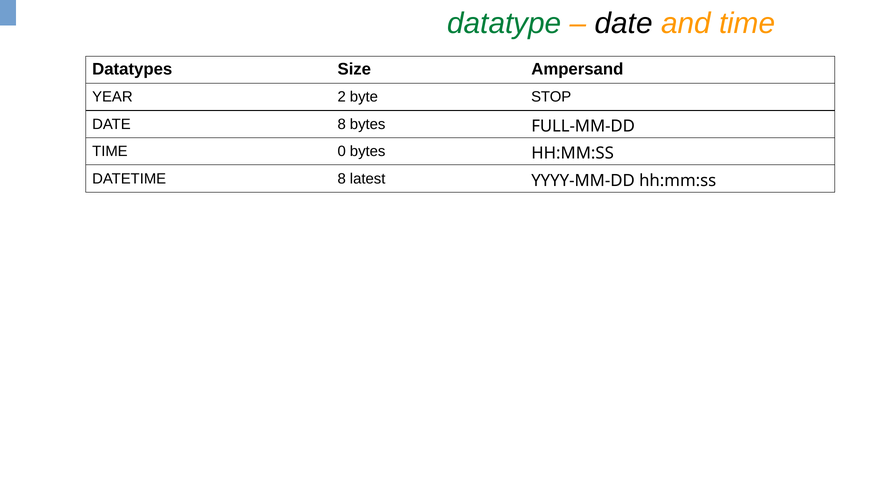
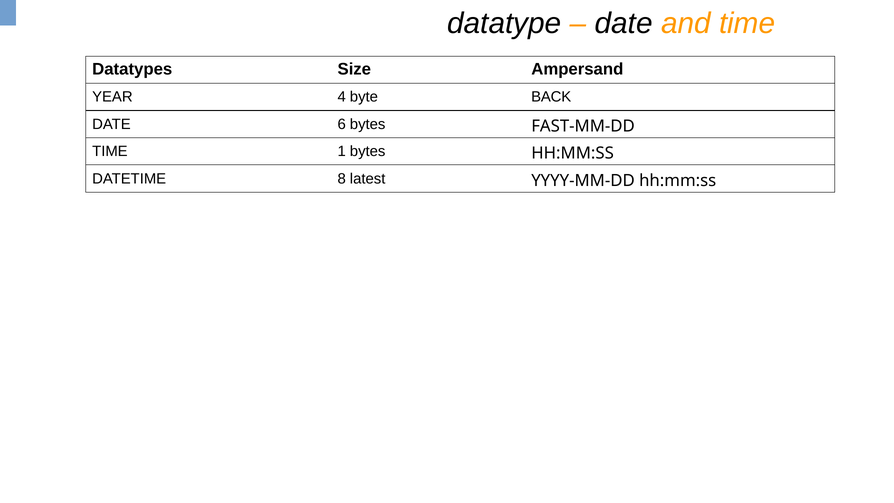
datatype colour: green -> black (504, 23)
2: 2 -> 4 (342, 97)
STOP: STOP -> BACK (551, 97)
DATE 8: 8 -> 6 (342, 124)
FULL-MM-DD: FULL-MM-DD -> FAST-MM-DD (583, 126)
0: 0 -> 1 (342, 151)
